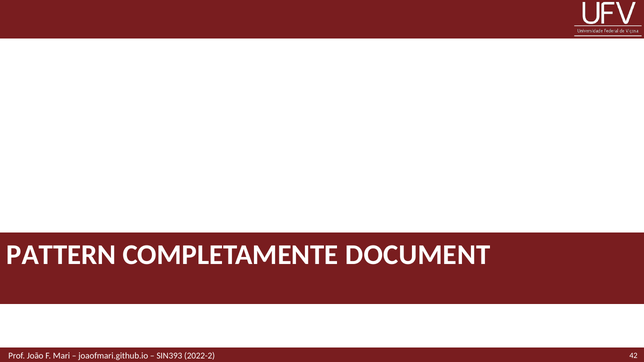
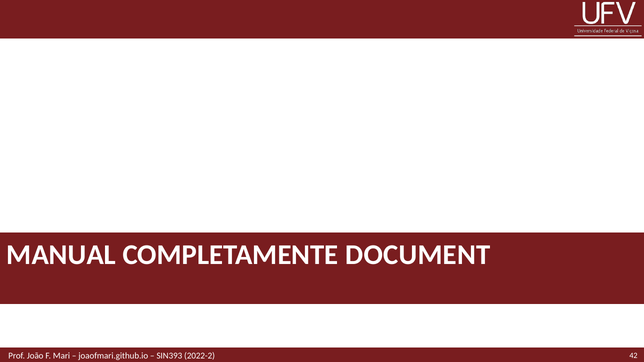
PATTERN: PATTERN -> MANUAL (61, 255)
